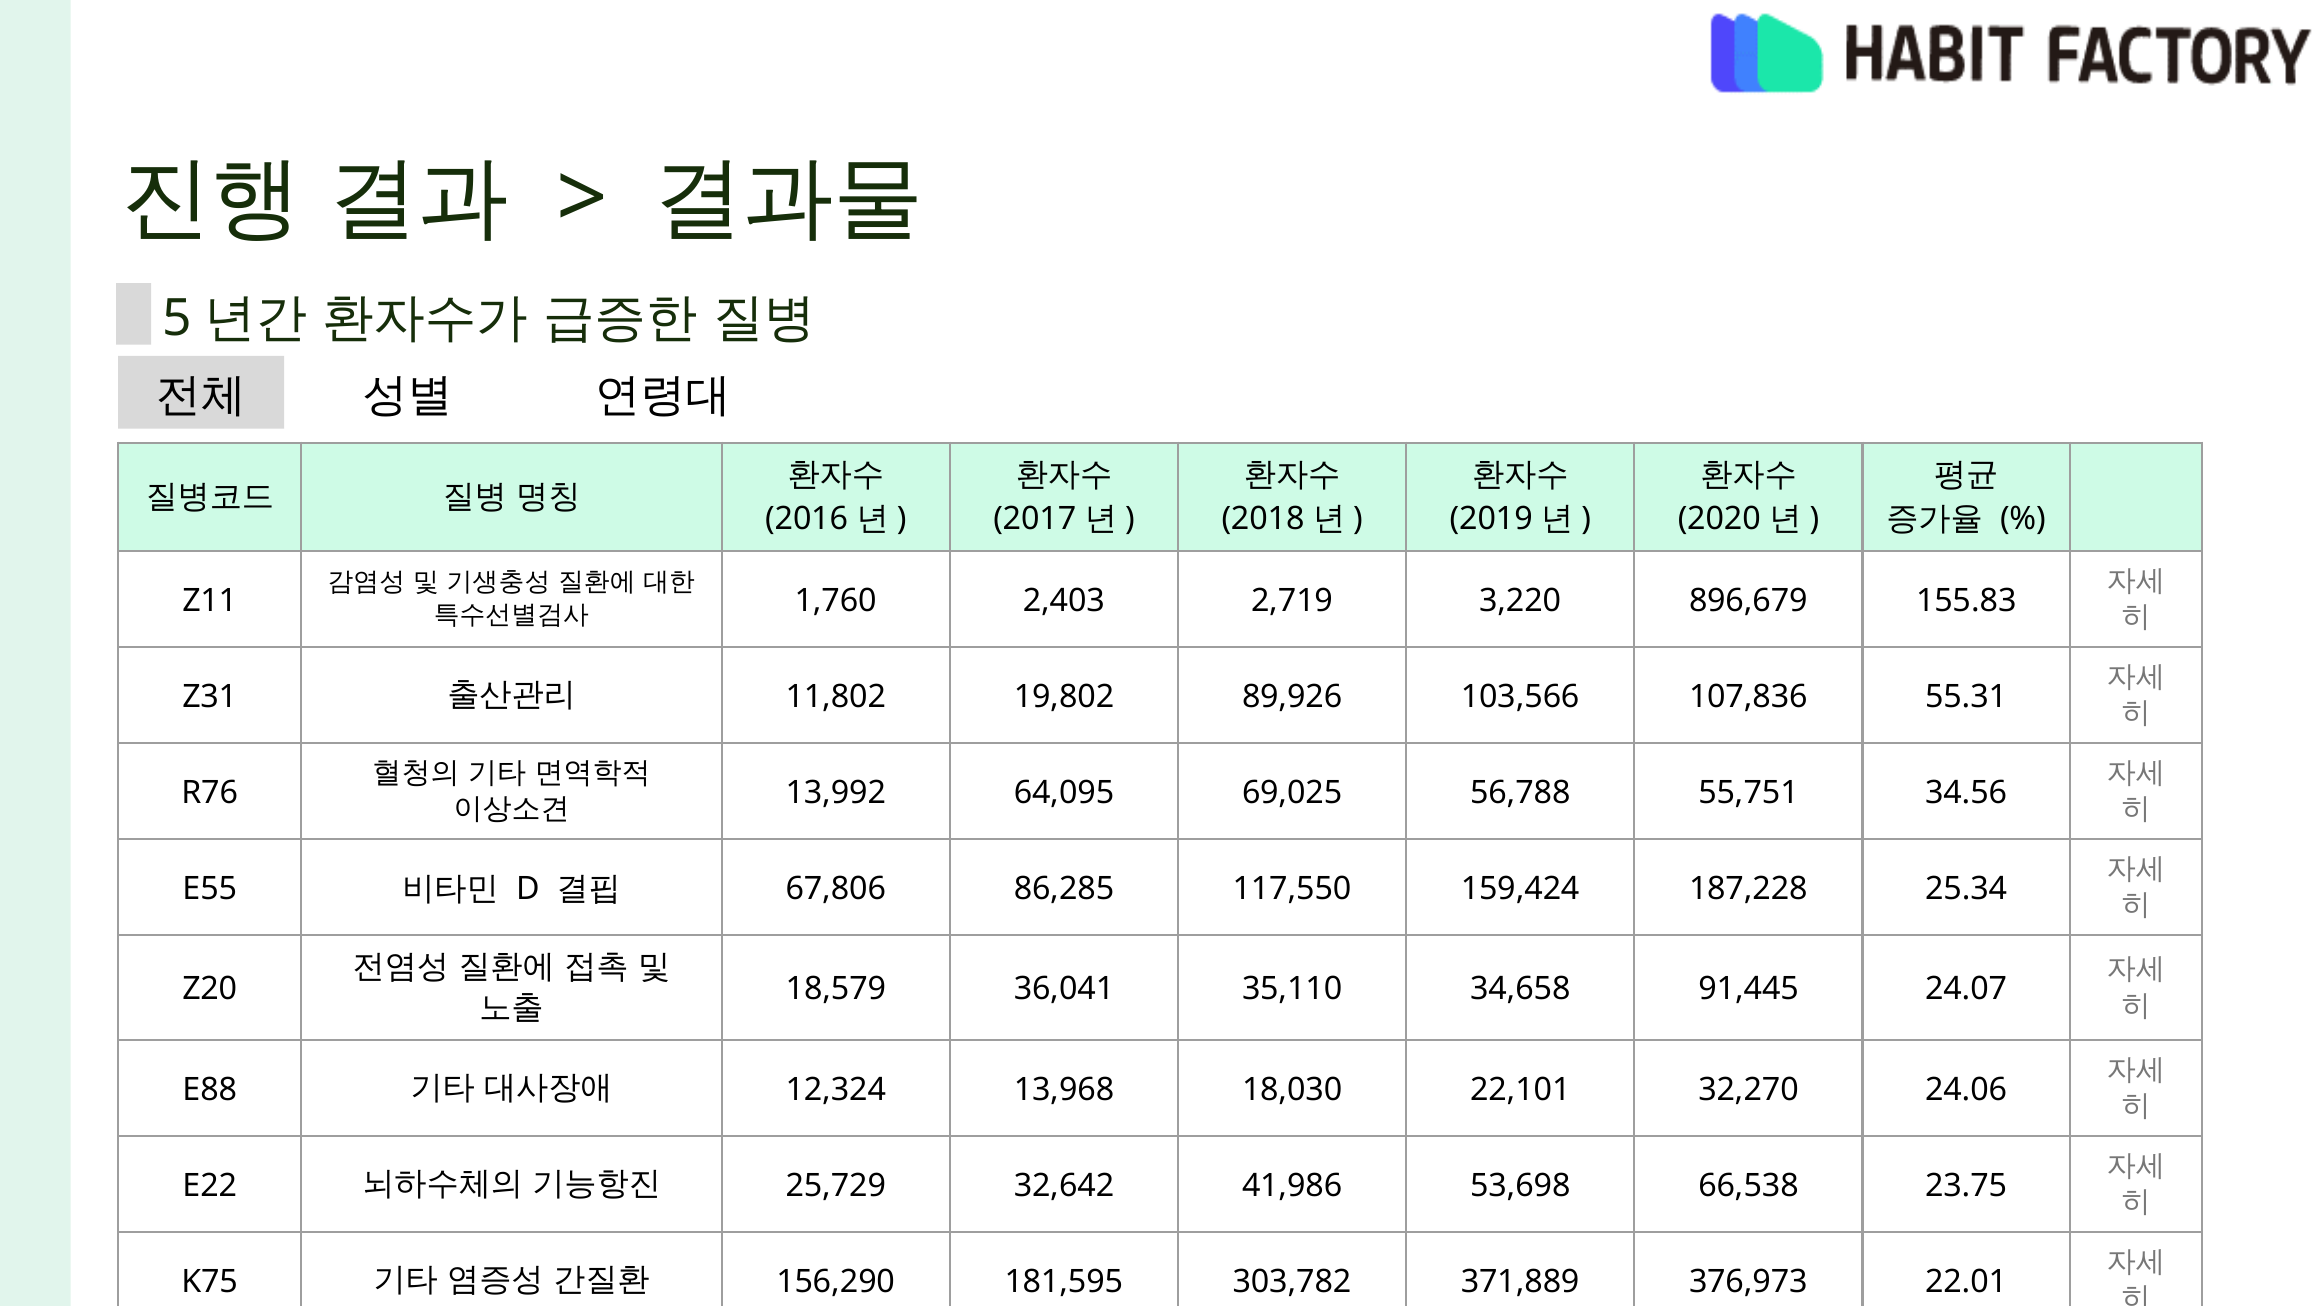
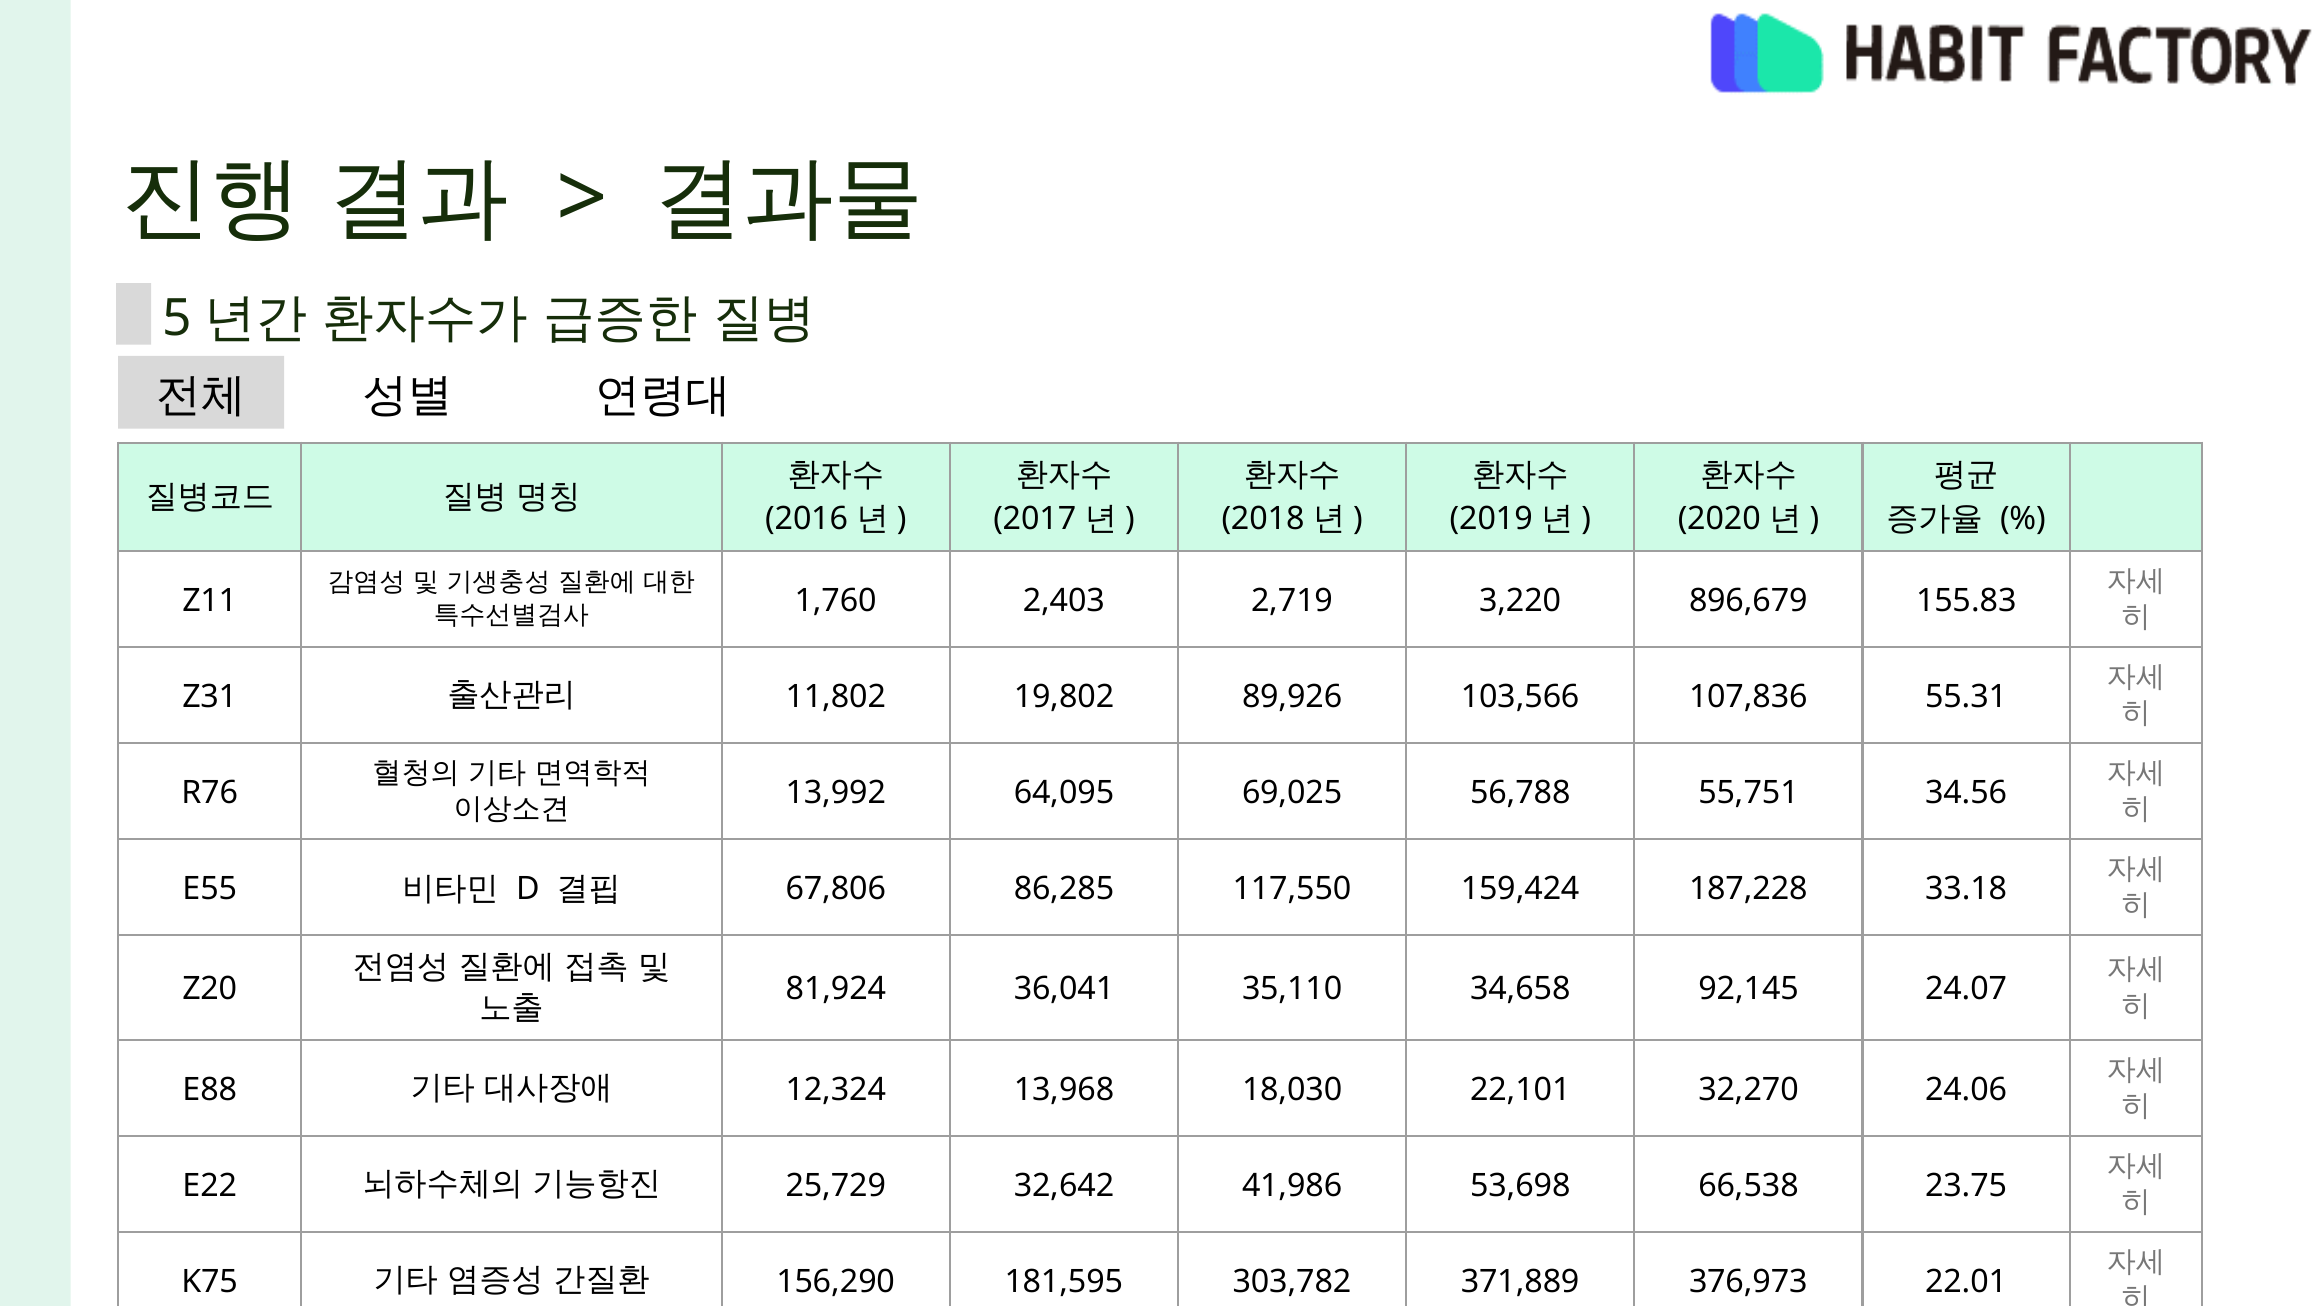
25.34: 25.34 -> 33.18 (1966, 889)
18,579: 18,579 -> 81,924 (836, 989)
91,445: 91,445 -> 92,145 (1749, 989)
